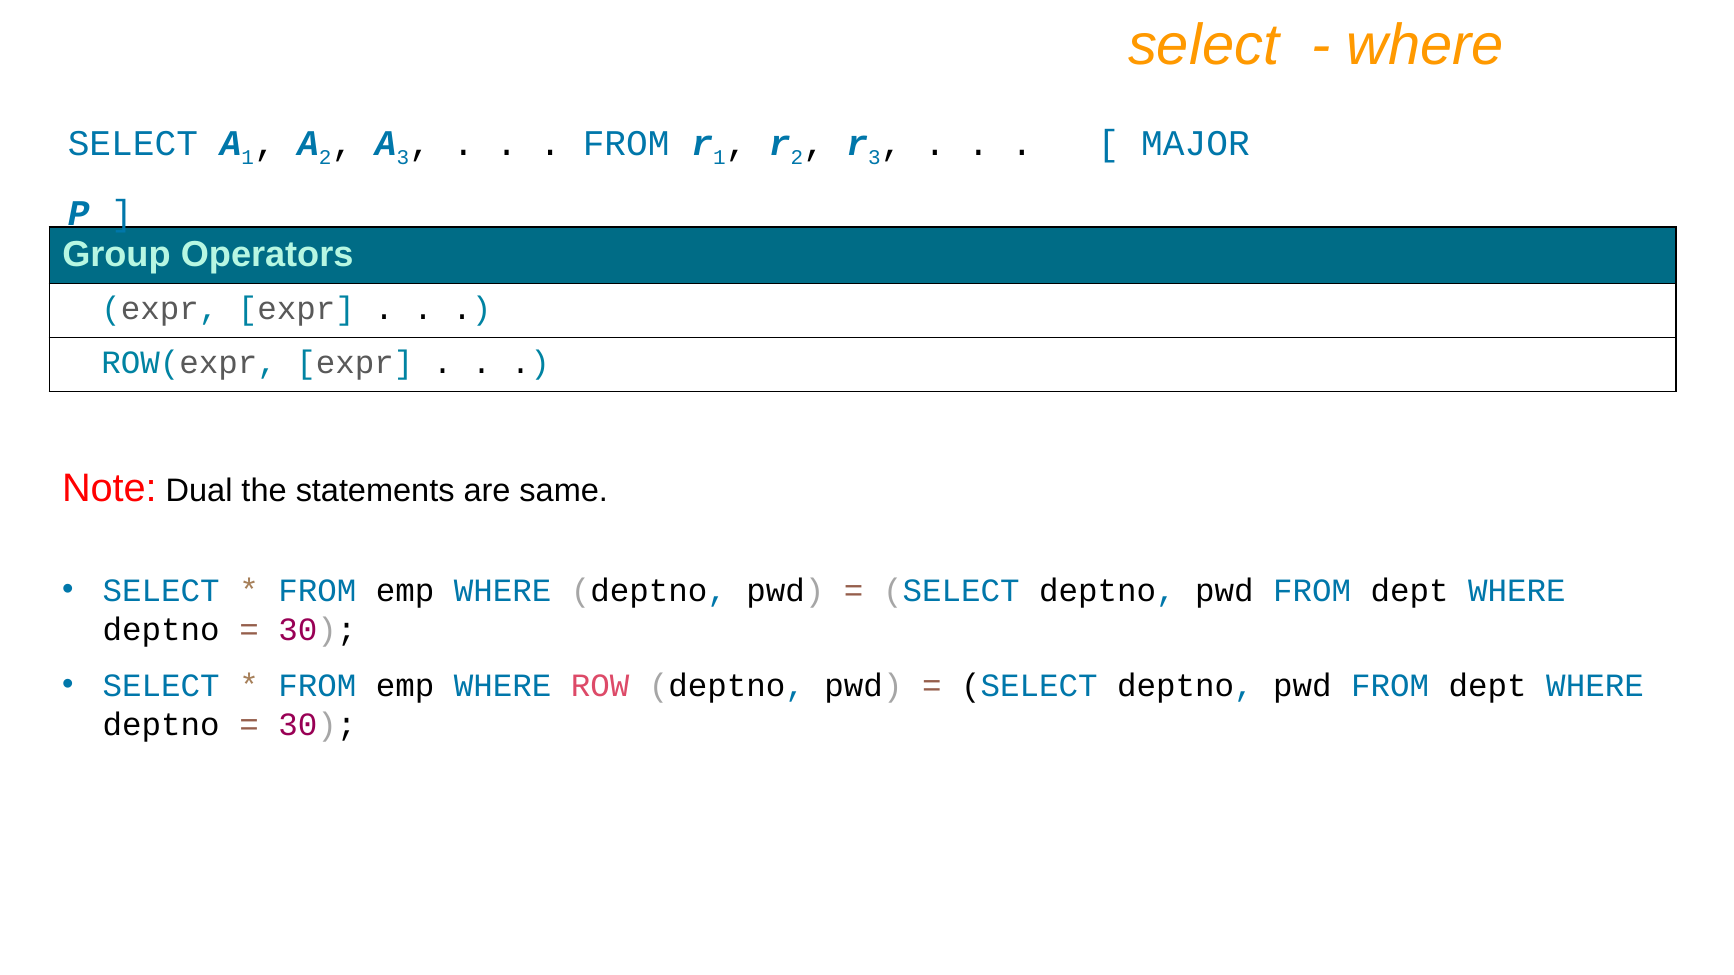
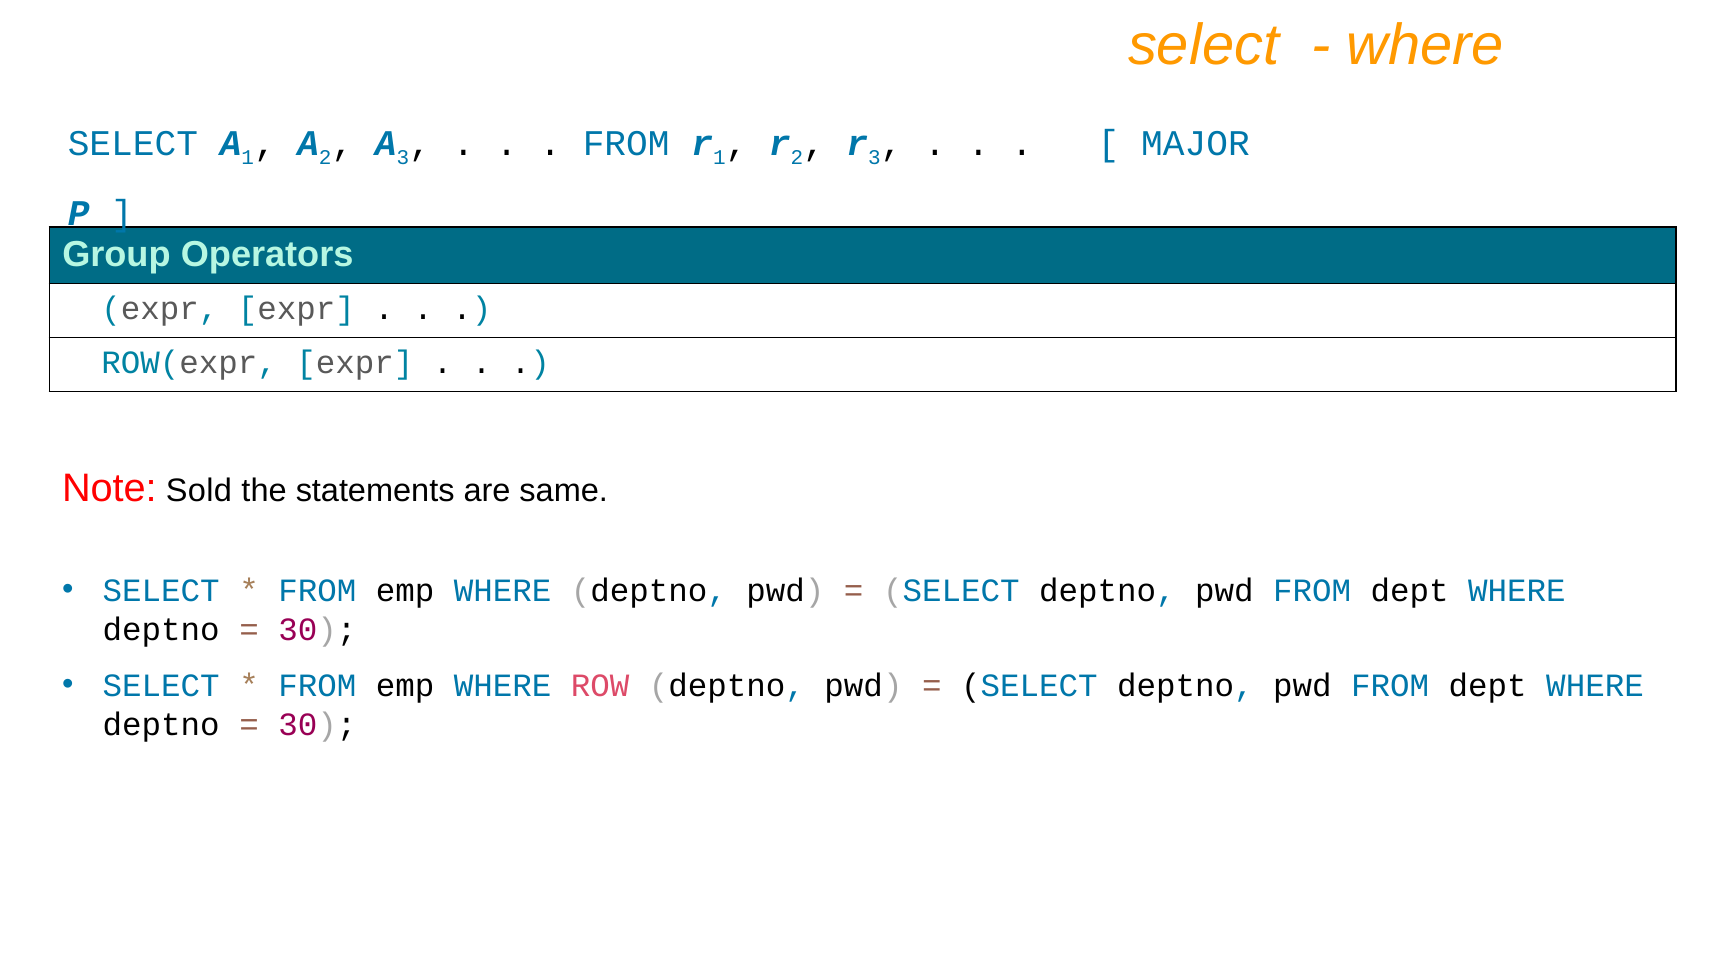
Dual: Dual -> Sold (199, 491)
